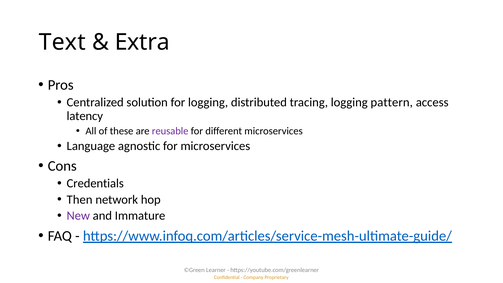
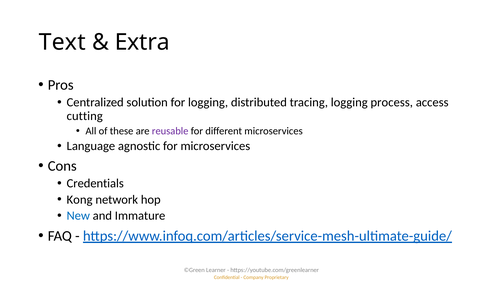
pattern: pattern -> process (392, 102)
latency: latency -> cutting (85, 116)
Then: Then -> Kong (80, 200)
New colour: purple -> blue (78, 216)
